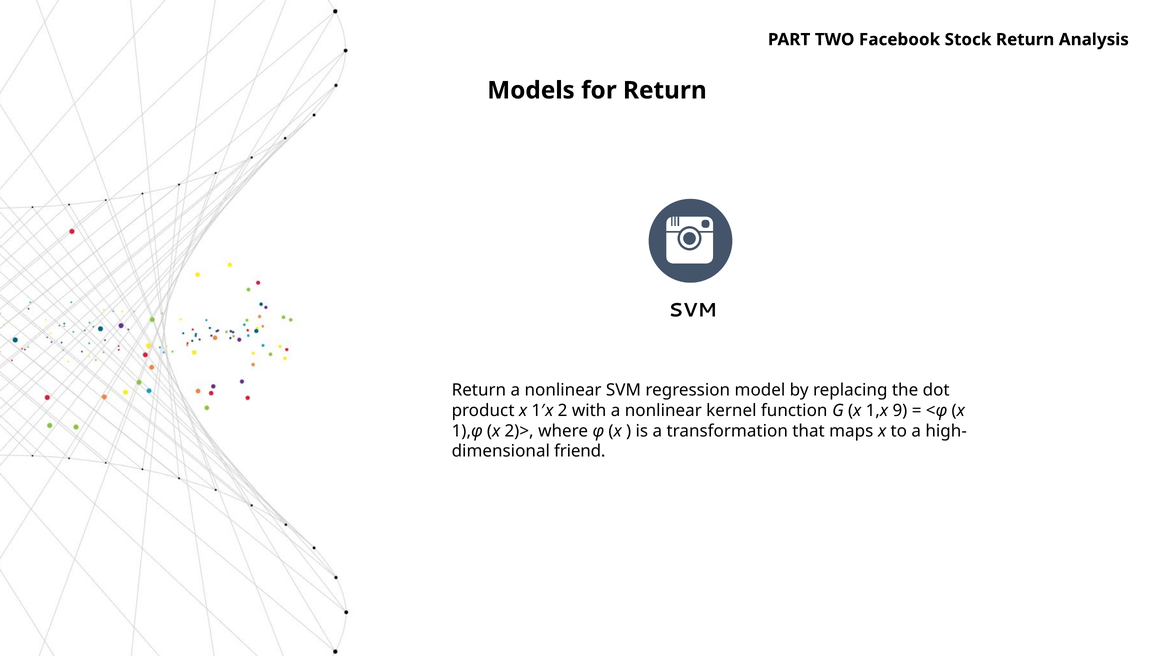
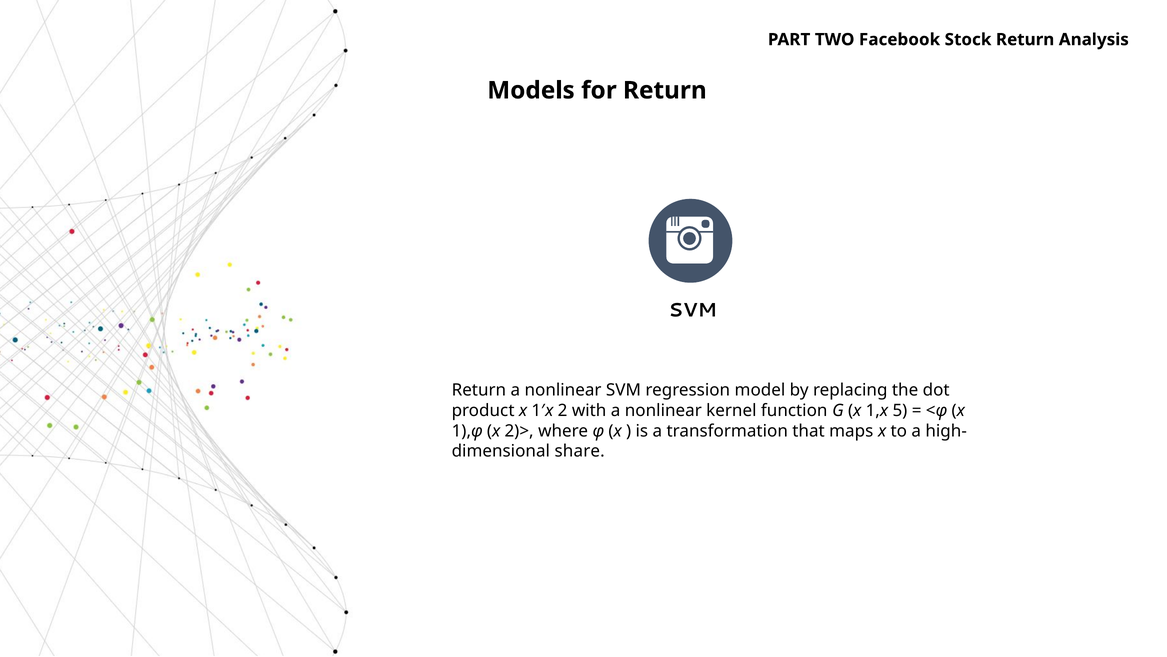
9: 9 -> 5 (900, 410)
friend: friend -> share (580, 451)
